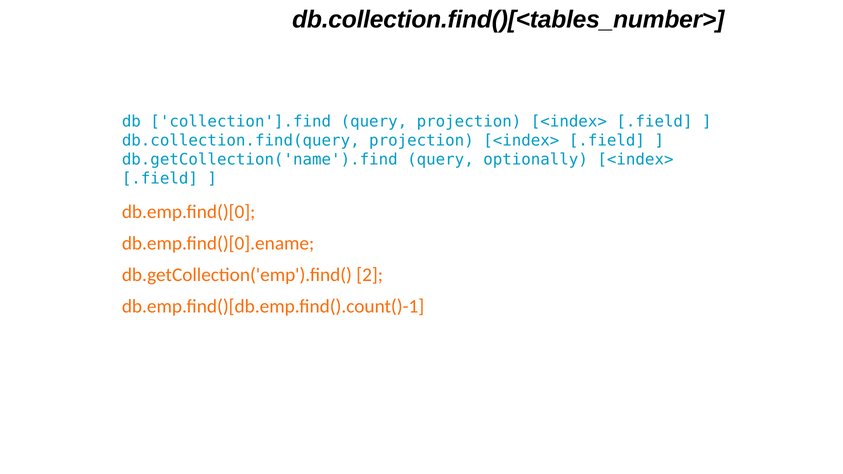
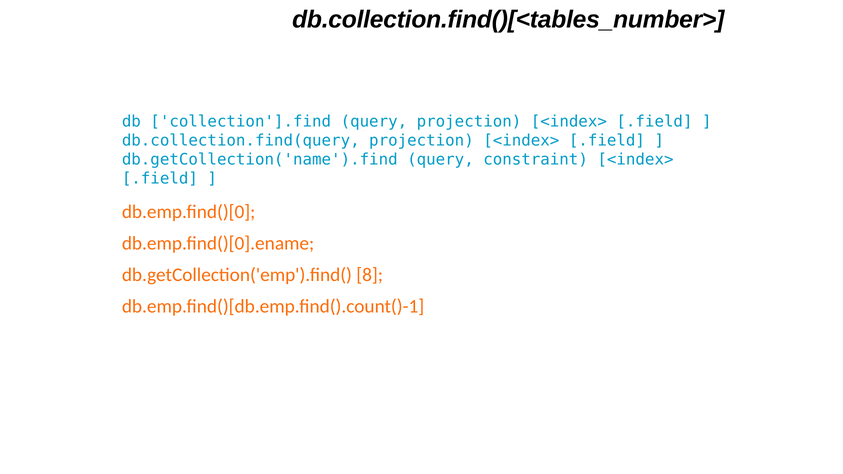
optionally: optionally -> constraint (536, 160)
2: 2 -> 8 (370, 275)
